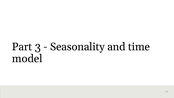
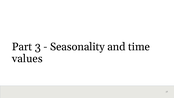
model: model -> values (27, 59)
